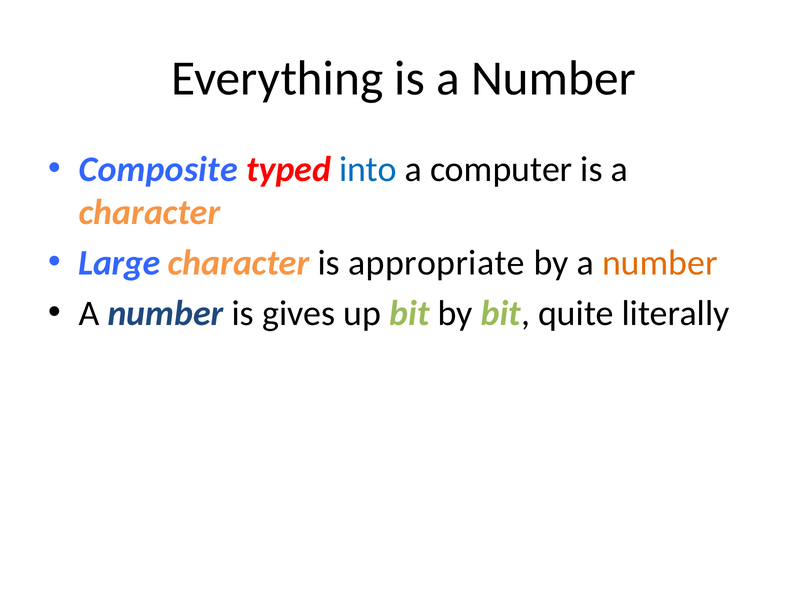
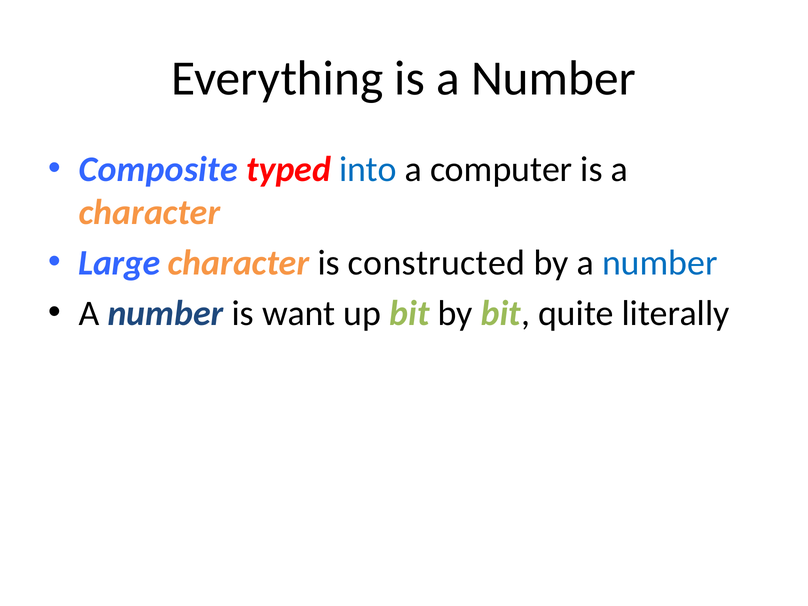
appropriate: appropriate -> constructed (437, 263)
number colour: orange -> blue (660, 263)
gives: gives -> want (299, 313)
